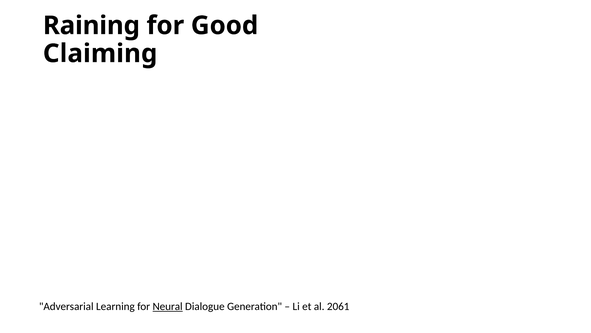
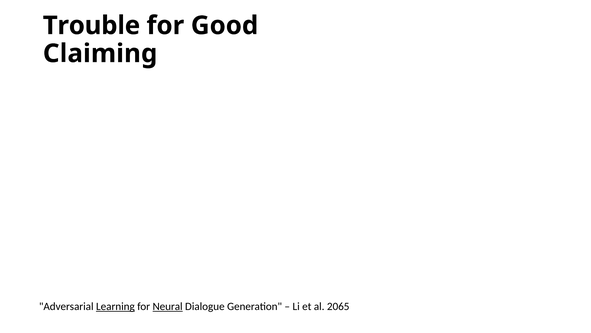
Raining: Raining -> Trouble (91, 26)
Learning underline: none -> present (115, 306)
2061: 2061 -> 2065 (338, 306)
